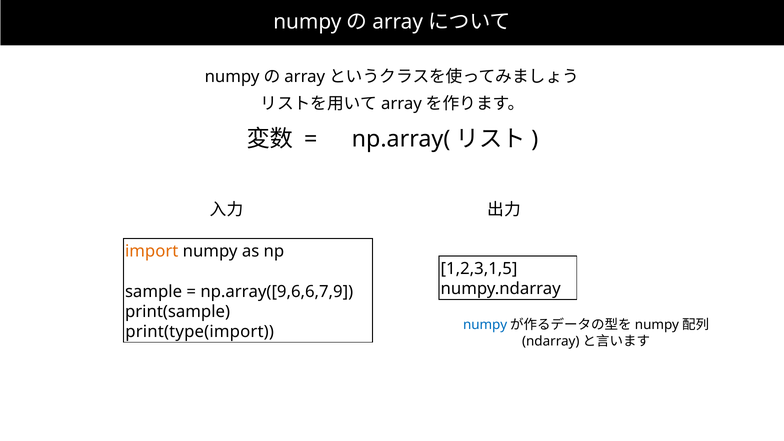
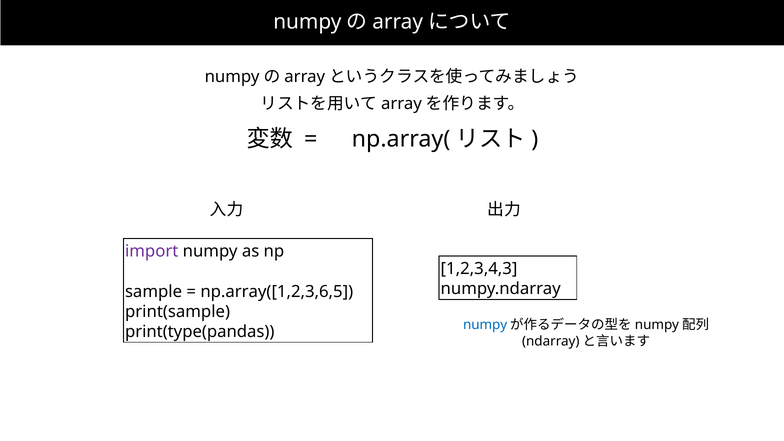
import colour: orange -> purple (152, 251)
1,2,3,1,5: 1,2,3,1,5 -> 1,2,3,4,3 (479, 269)
np.array([9,6,6,7,9: np.array([9,6,6,7,9 -> np.array([1,2,3,6,5 (277, 292)
print(type(import: print(type(import -> print(type(pandas (200, 332)
